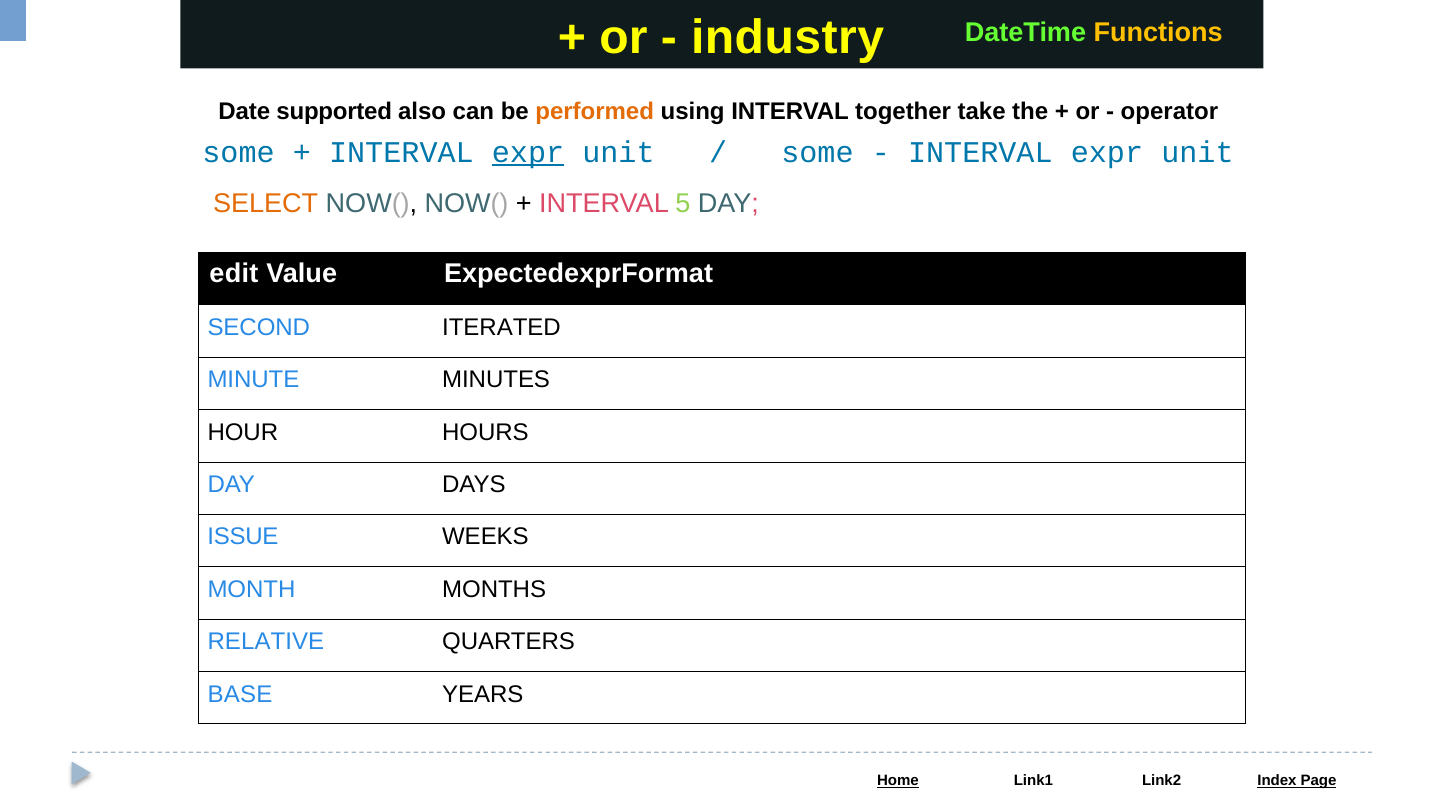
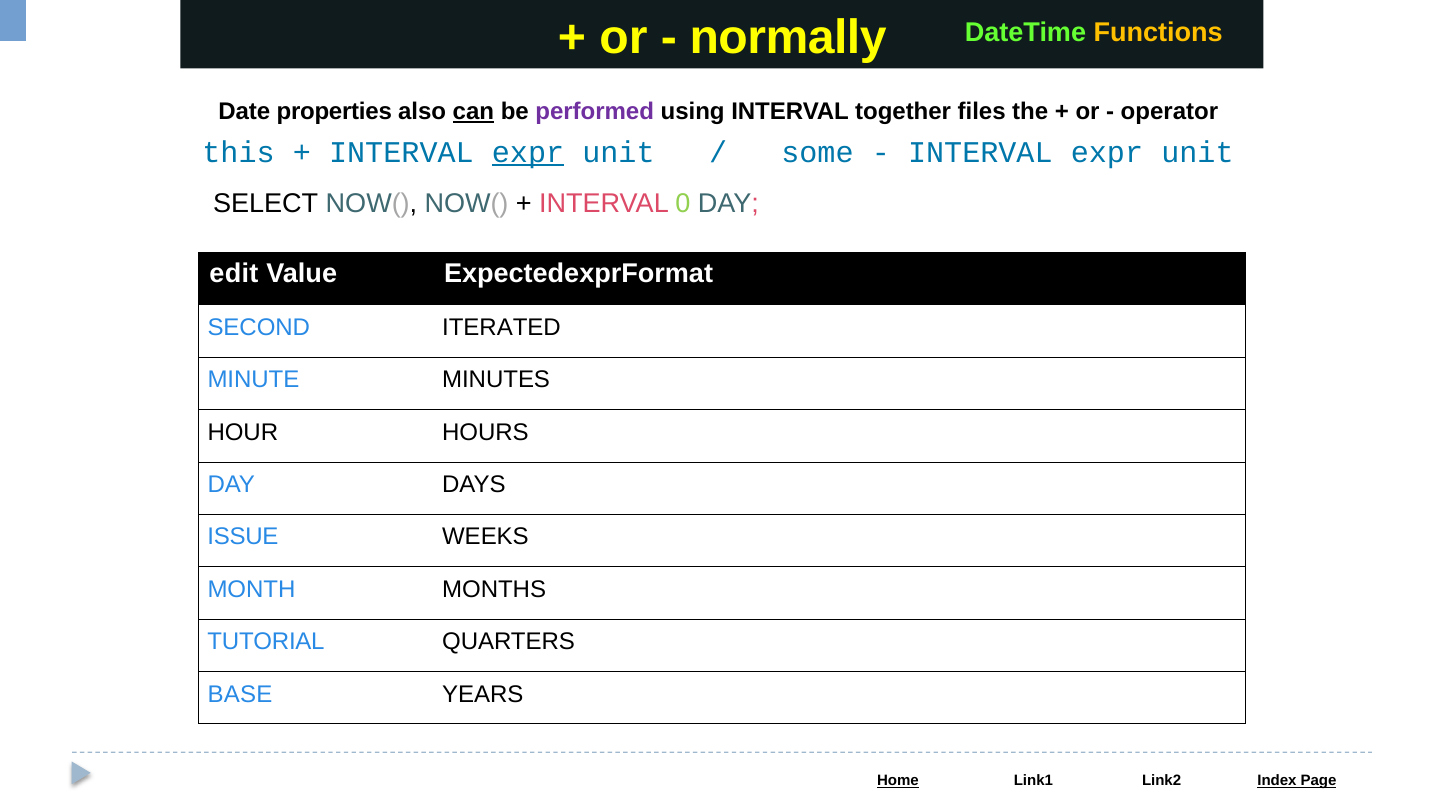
industry: industry -> normally (788, 38)
supported: supported -> properties (334, 112)
can underline: none -> present (473, 112)
performed colour: orange -> purple (595, 112)
take: take -> files (982, 112)
some: some -> this (239, 152)
SELECT colour: orange -> black (266, 204)
5: 5 -> 0 (683, 204)
RELATIVE: RELATIVE -> TUTORIAL (266, 642)
